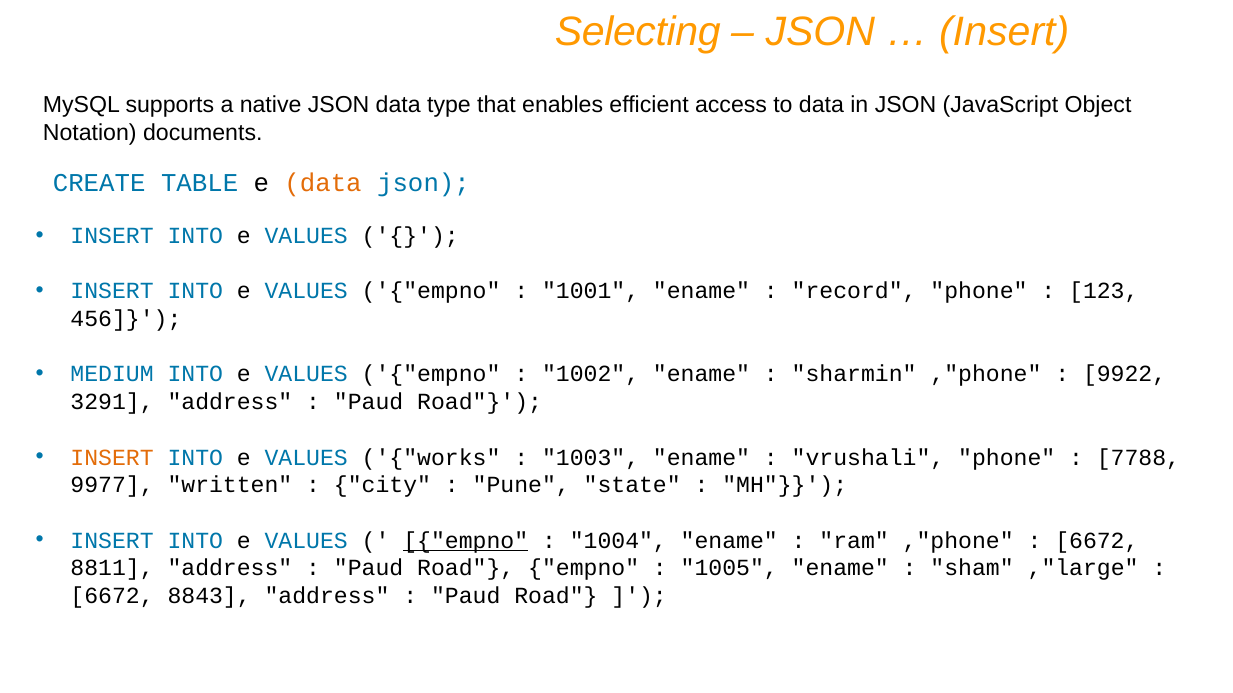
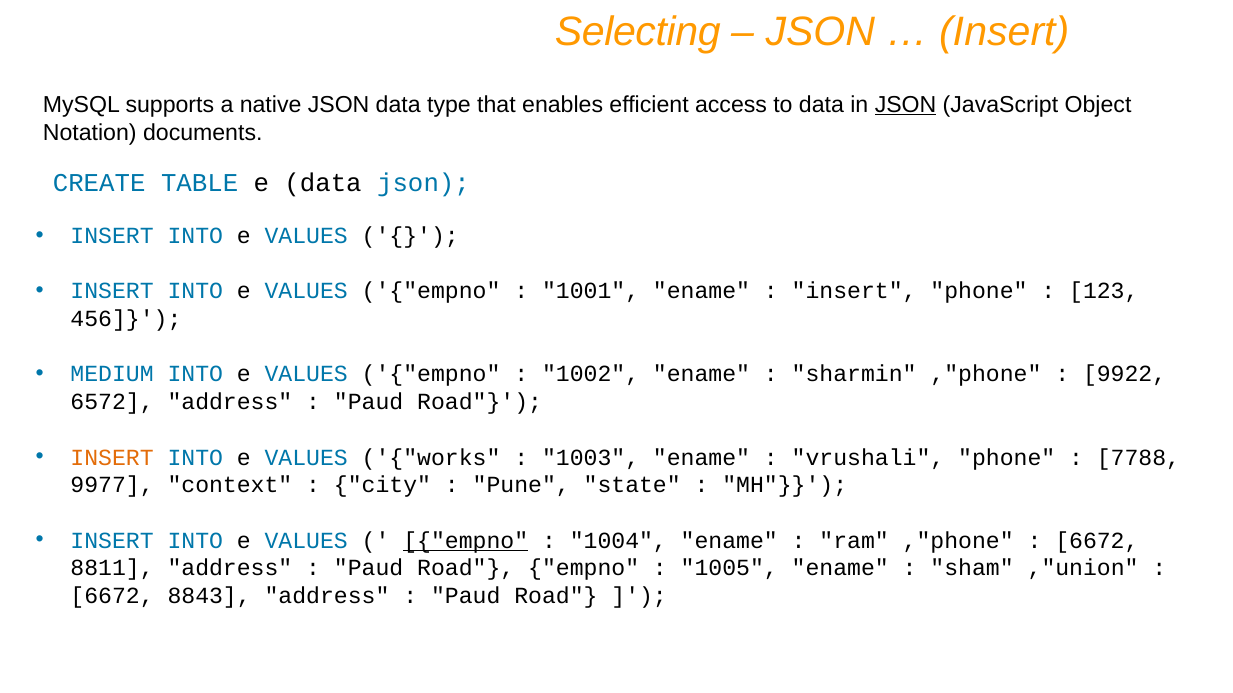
JSON underline: none -> present (906, 105)
data colour: orange -> black (323, 184)
record: record -> insert (854, 291)
3291: 3291 -> 6572 (112, 402)
written: written -> context (230, 486)
,"large: ,"large -> ,"union (1083, 569)
